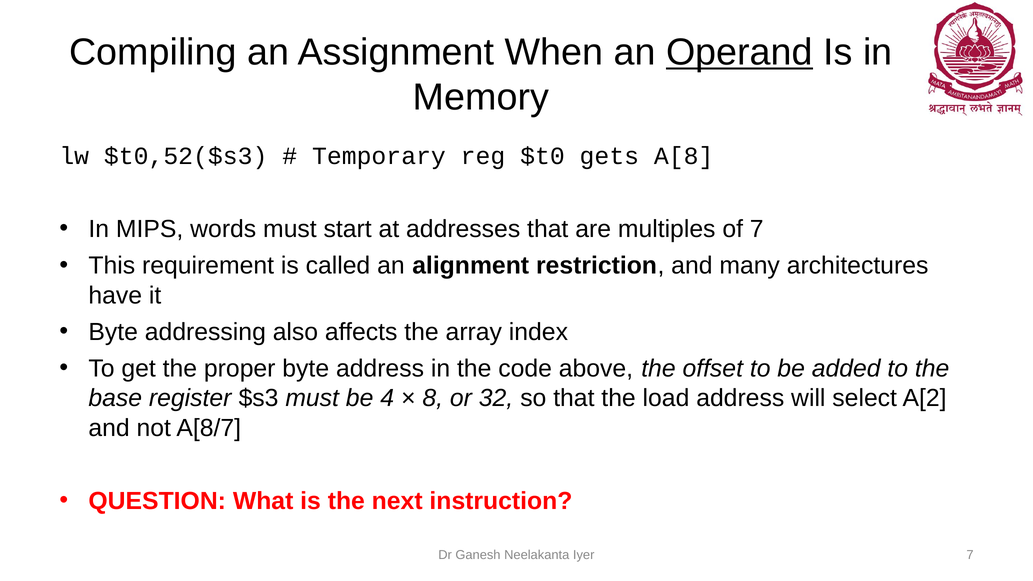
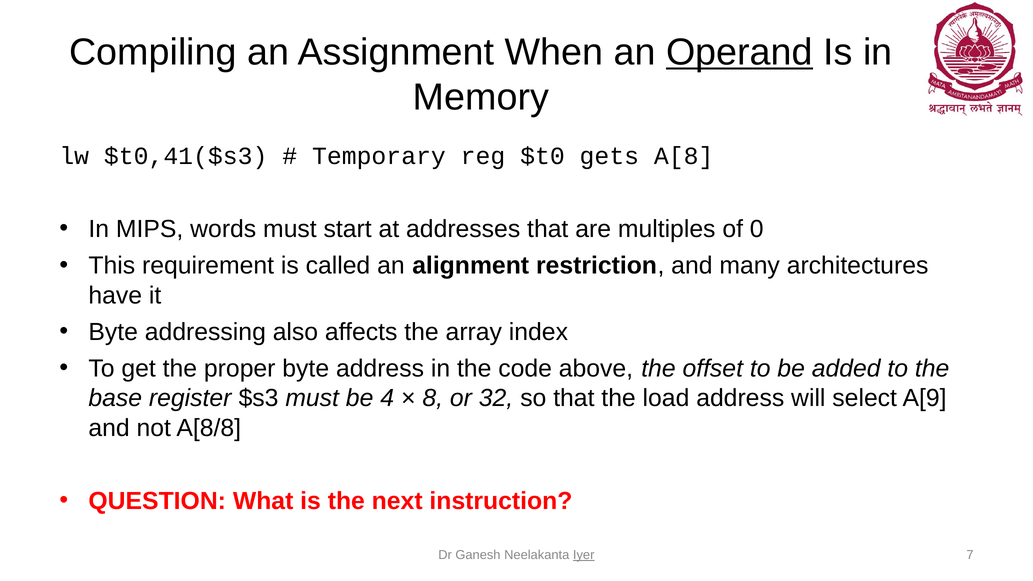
$t0,52($s3: $t0,52($s3 -> $t0,41($s3 (186, 156)
of 7: 7 -> 0 (757, 229)
A[2: A[2 -> A[9 (925, 398)
A[8/7: A[8/7 -> A[8/8 (209, 428)
Iyer underline: none -> present (584, 555)
